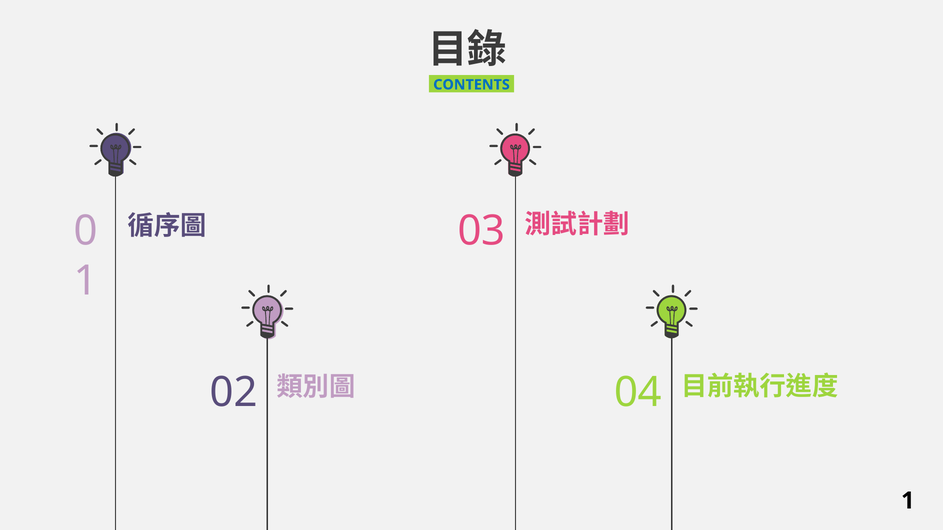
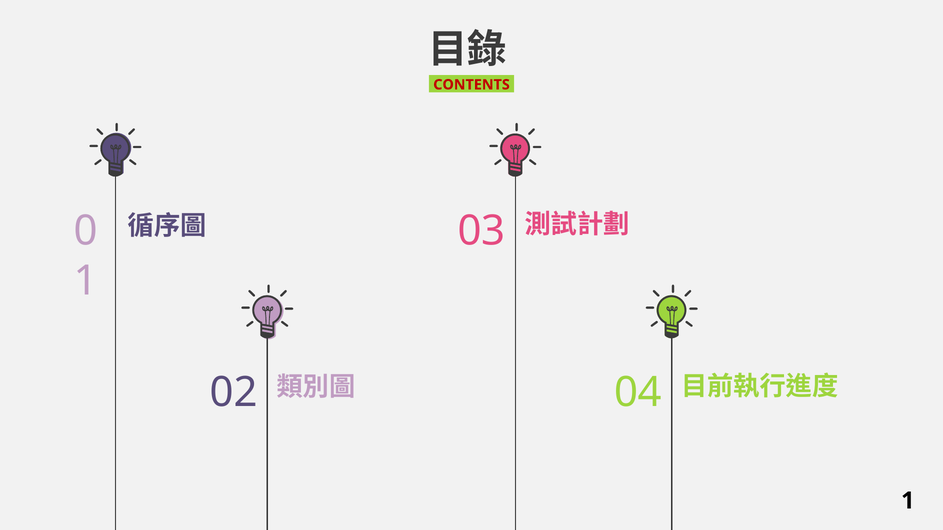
CONTENTS colour: blue -> red (472, 85)
